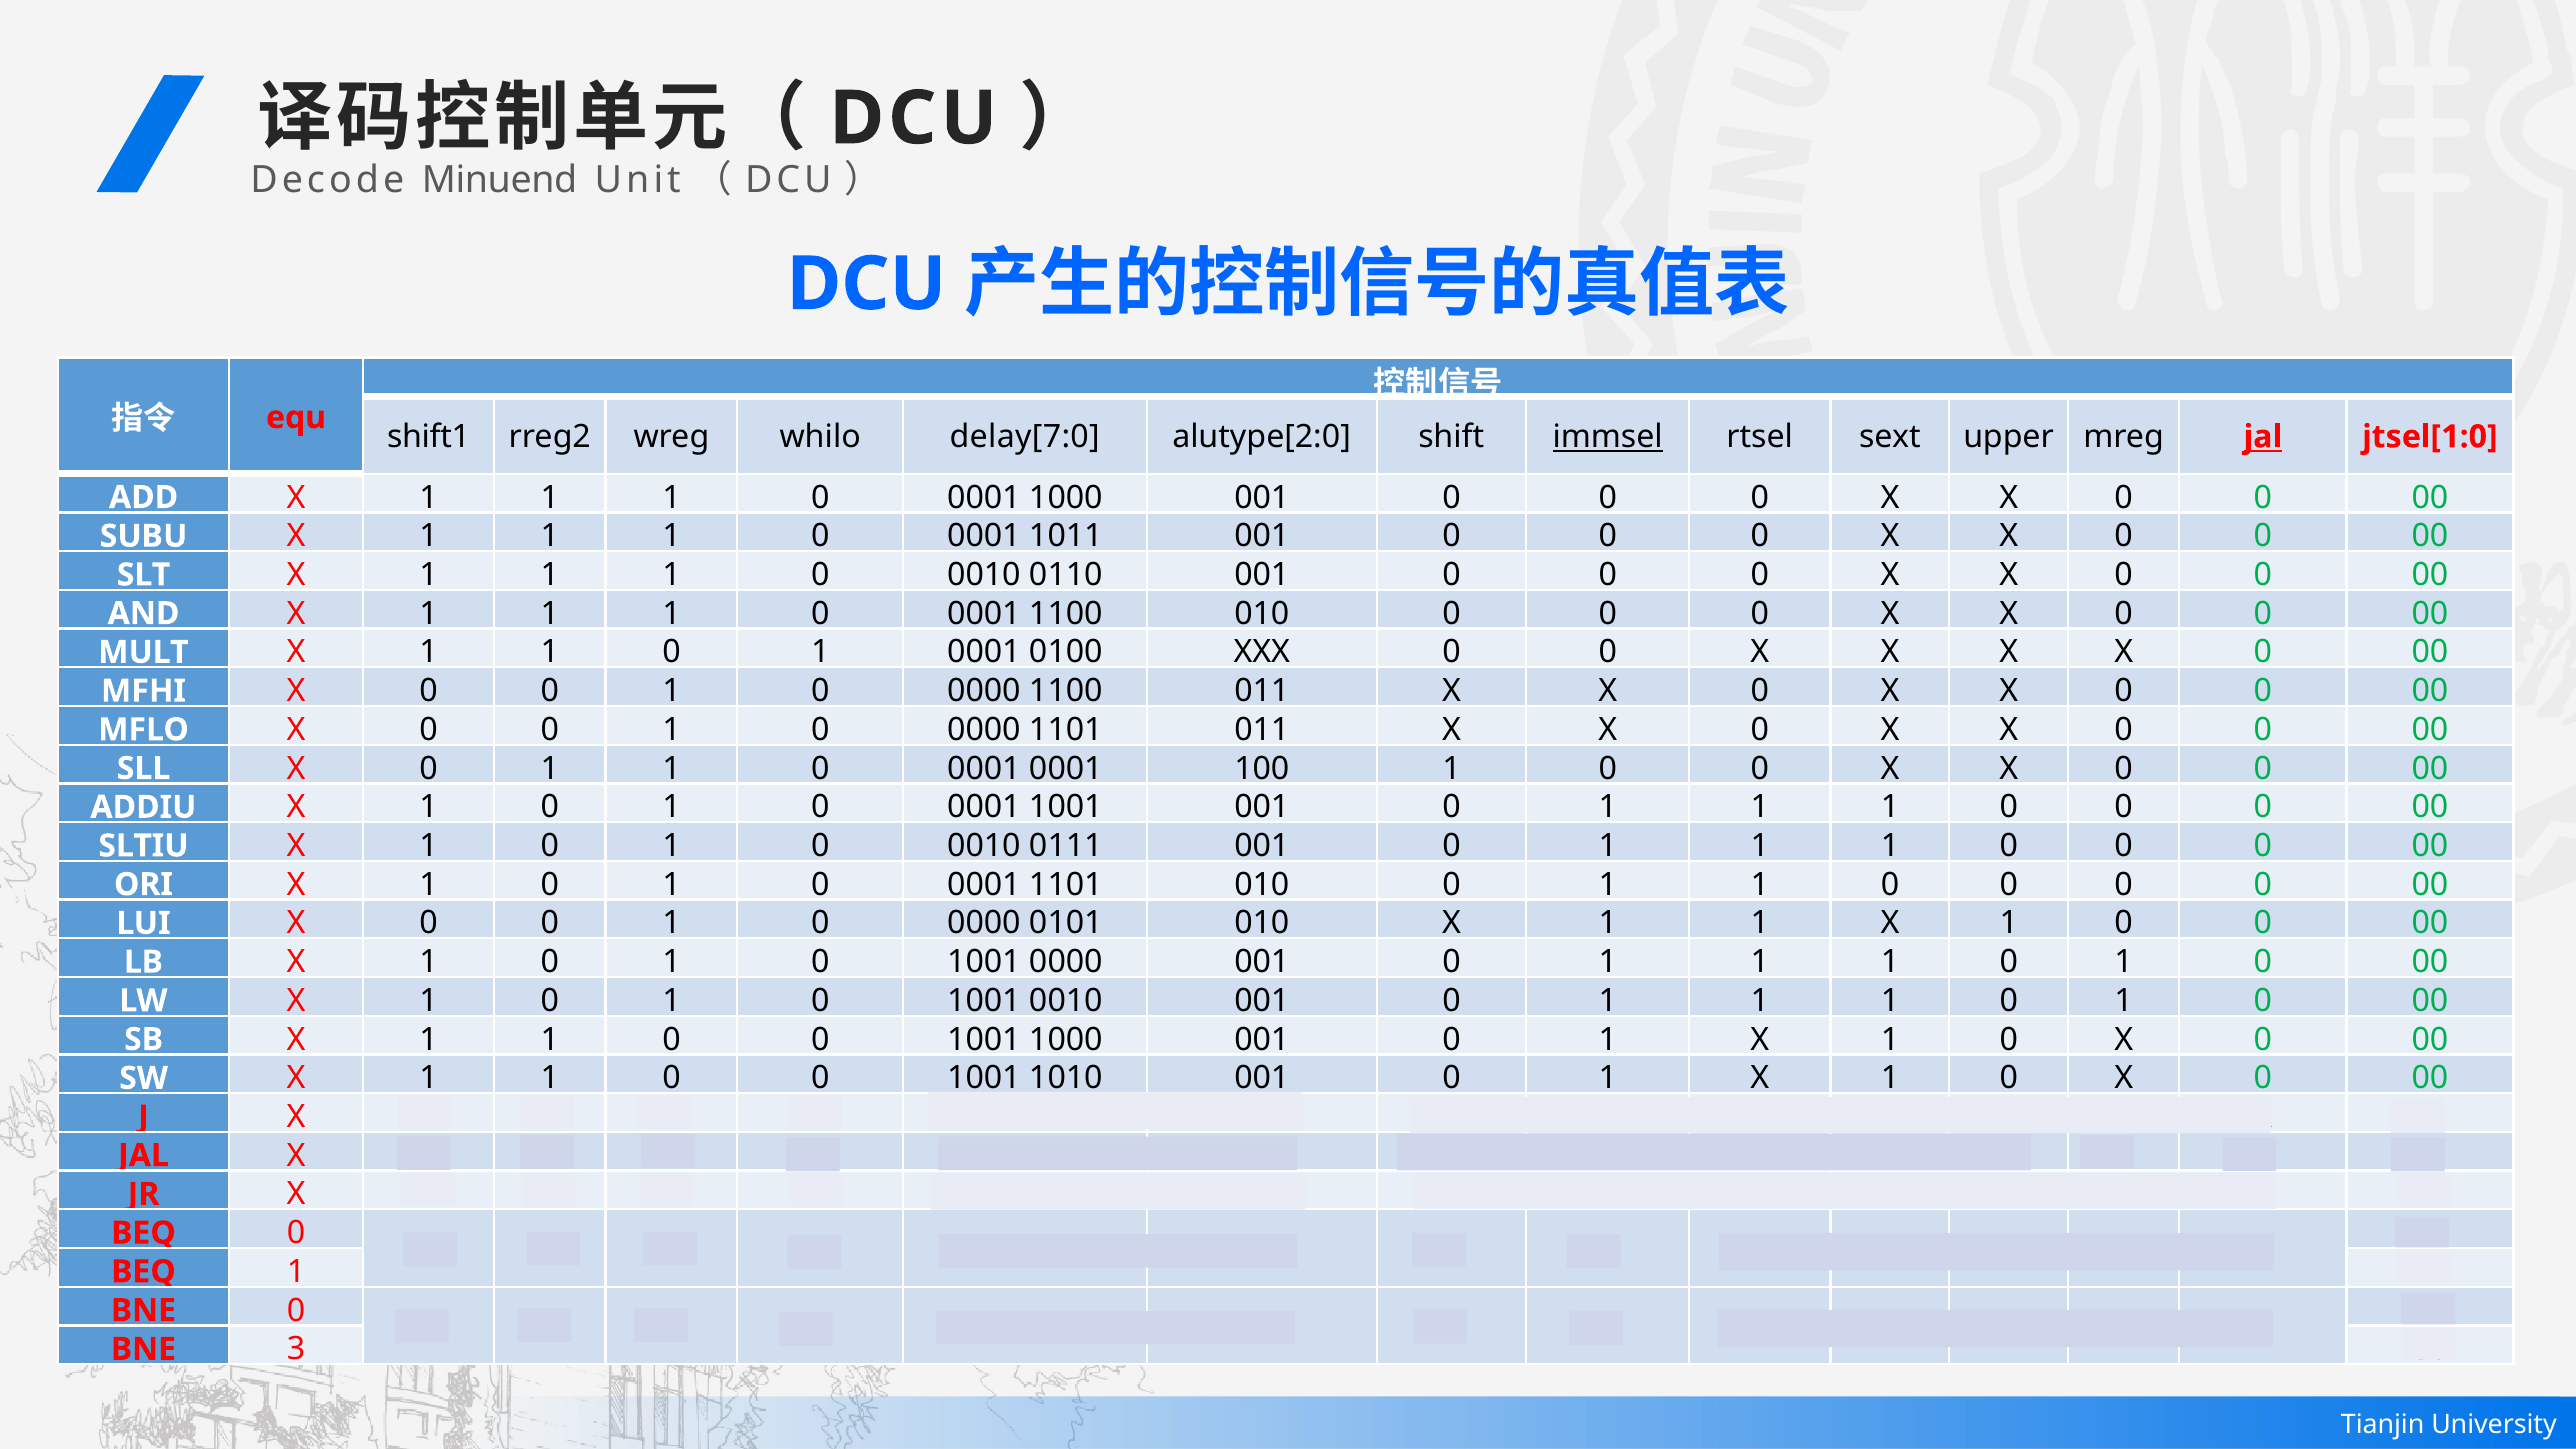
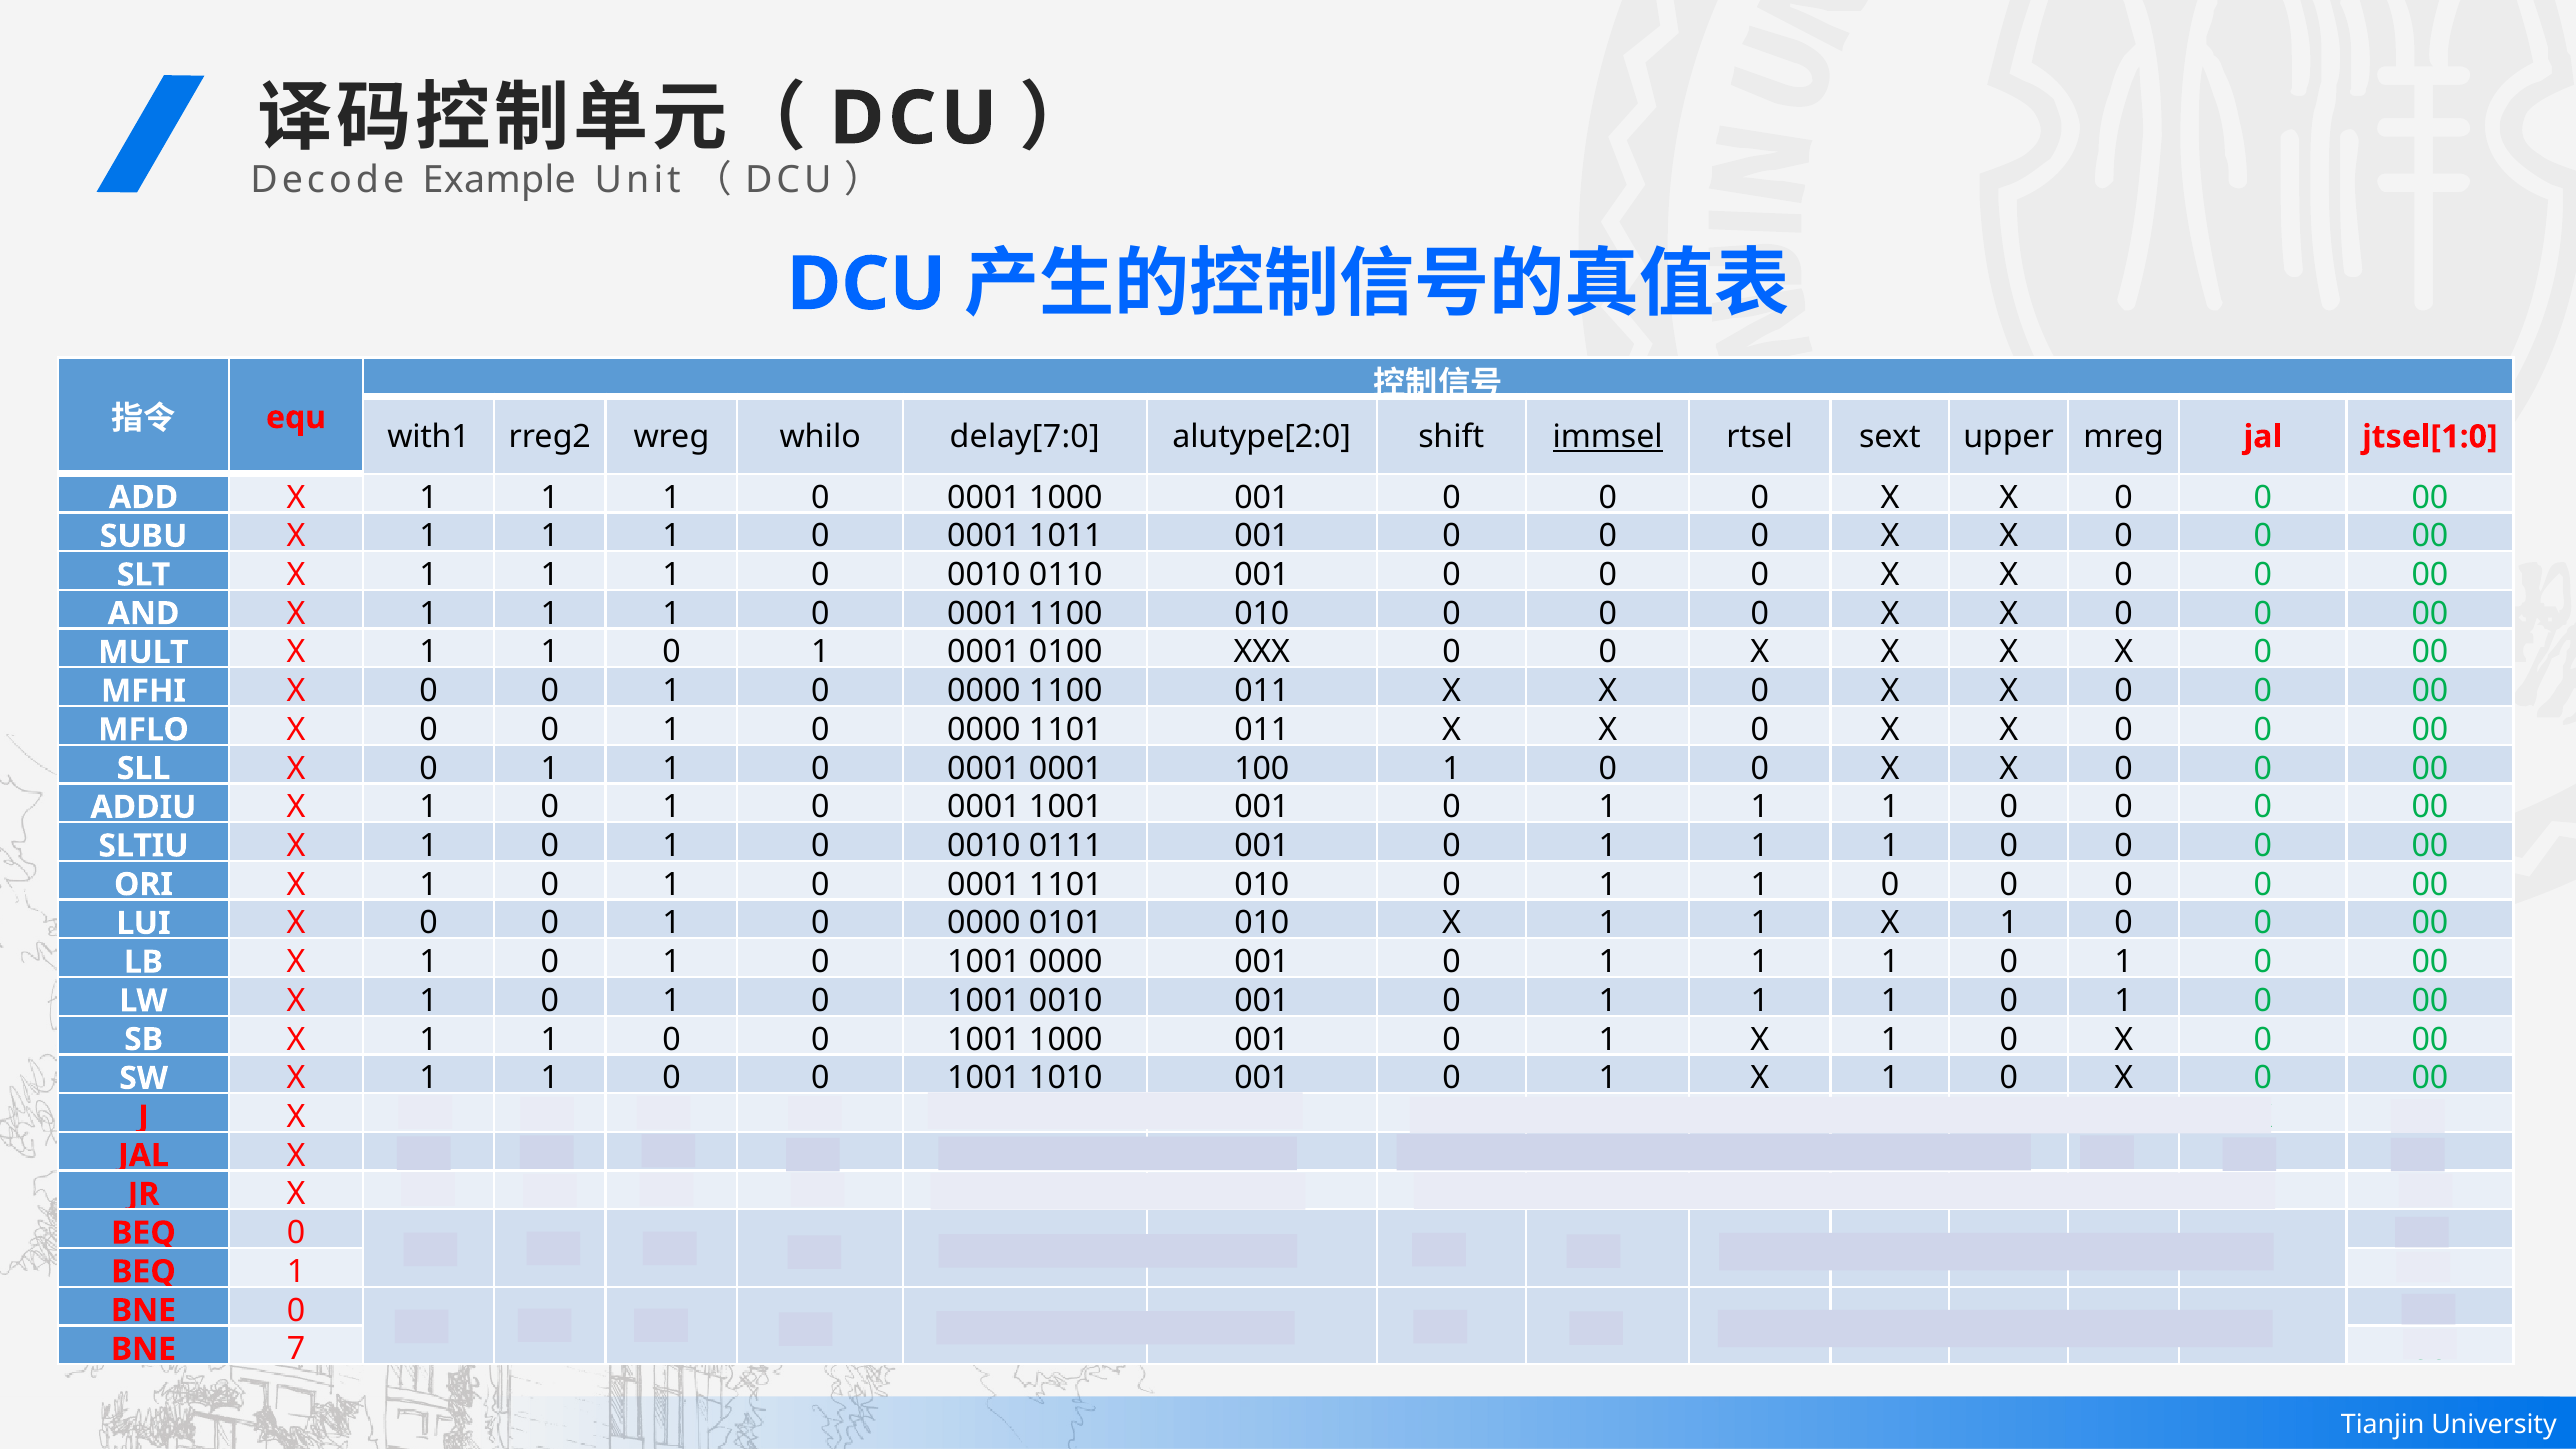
Minuend: Minuend -> Example (499, 180)
shift1: shift1 -> with1 (429, 437)
jal underline: present -> none (2263, 437)
3: 3 -> 7 (296, 1349)
